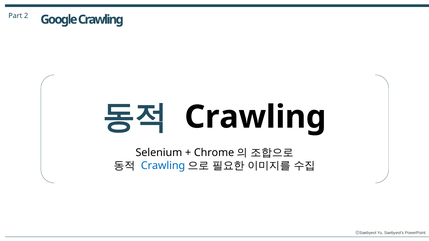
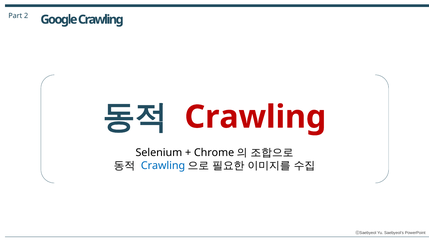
Crawling colour: black -> red (255, 117)
